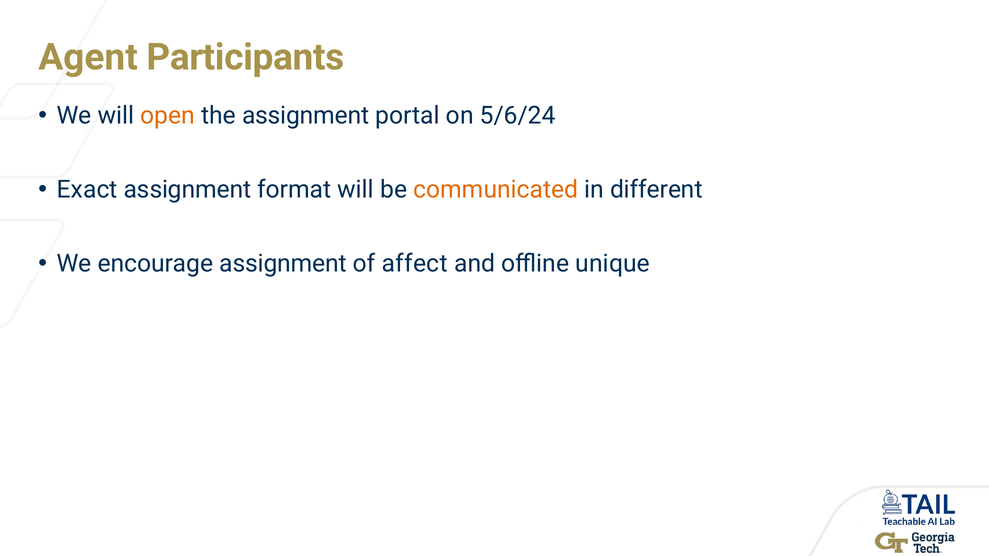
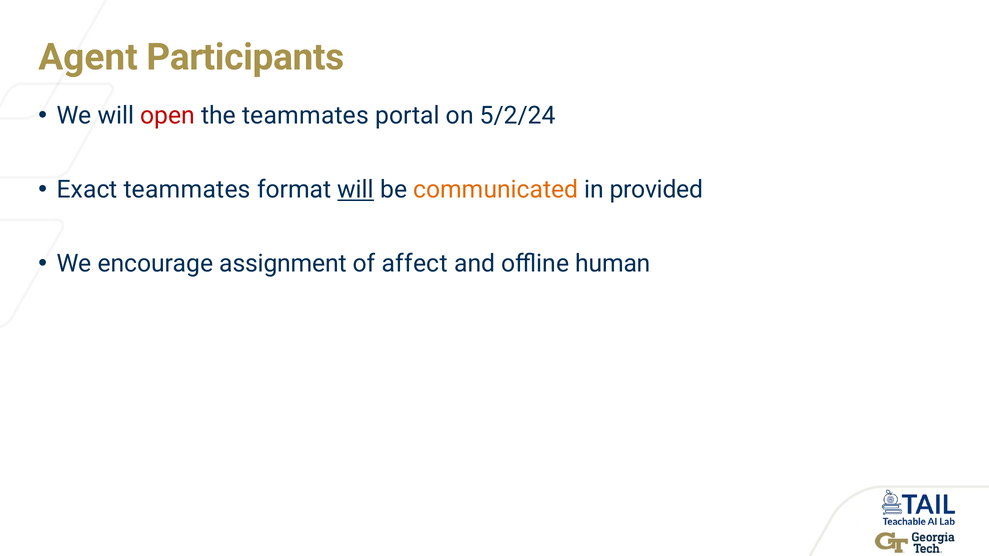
open colour: orange -> red (168, 116)
the assignment: assignment -> teammates (306, 116)
5/6/24: 5/6/24 -> 5/2/24 (518, 116)
Exact assignment: assignment -> teammates (187, 190)
will underline: none -> present (356, 190)
different: different -> provided (656, 190)
unique: unique -> human (613, 264)
